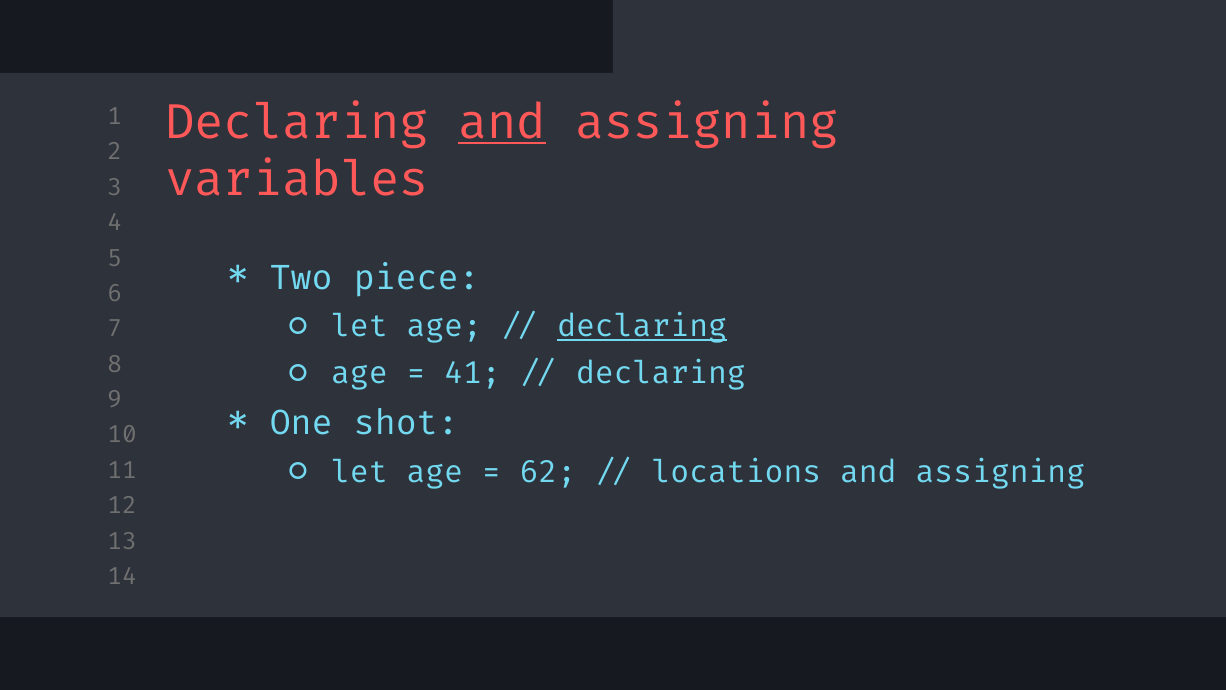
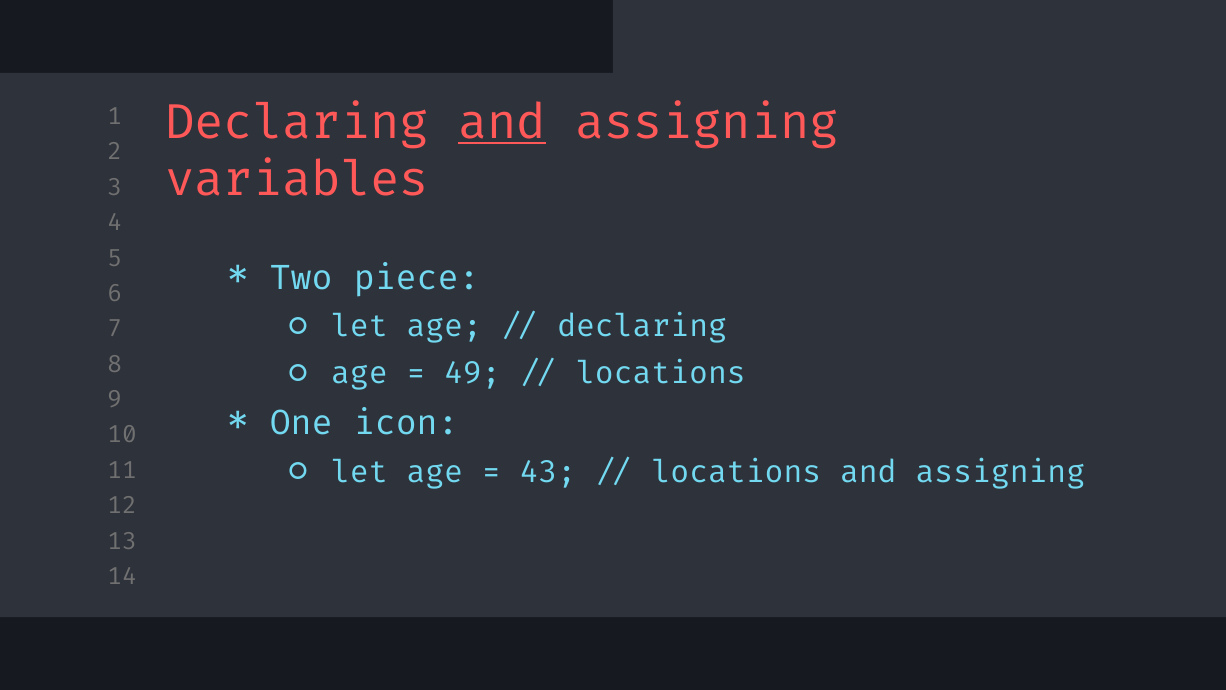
declaring underline: present -> none (642, 327)
41: 41 -> 49 (472, 374)
declaring: declaring -> locations (661, 374)
shot: shot -> icon (406, 423)
62: 62 -> 43 (548, 472)
